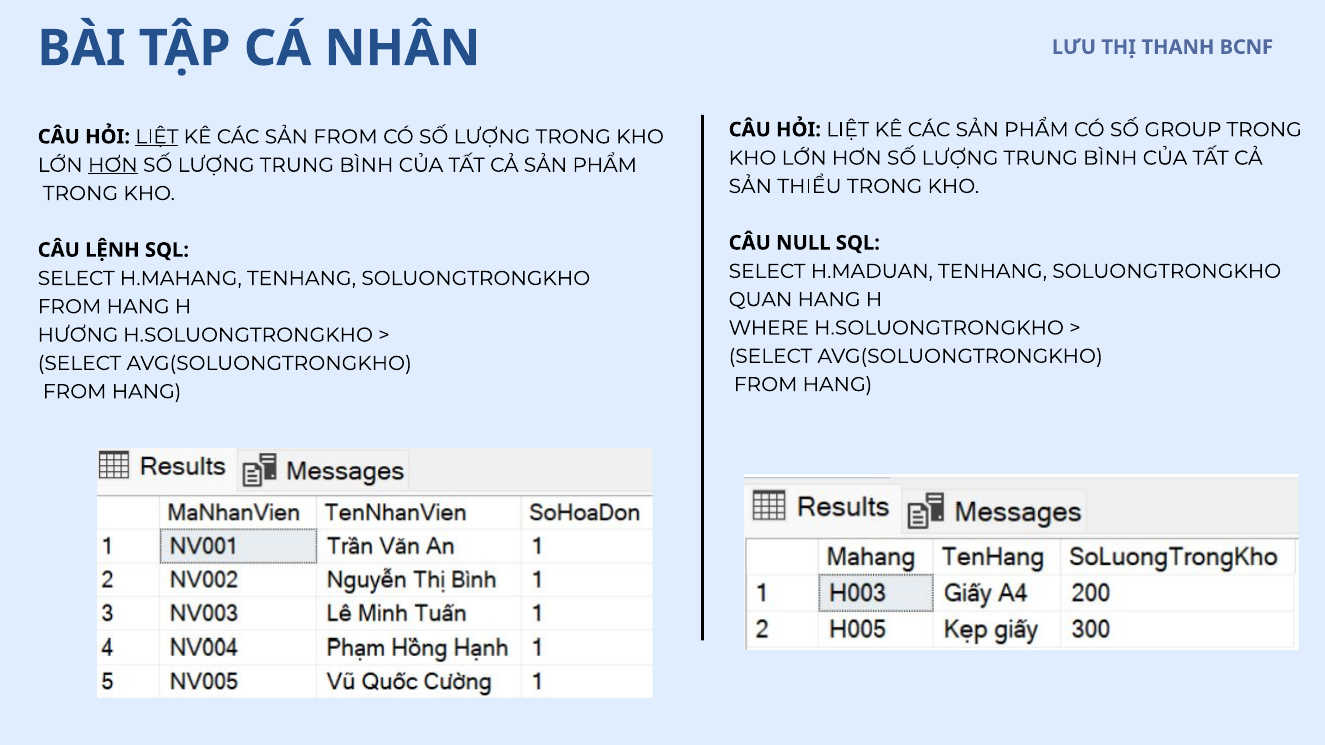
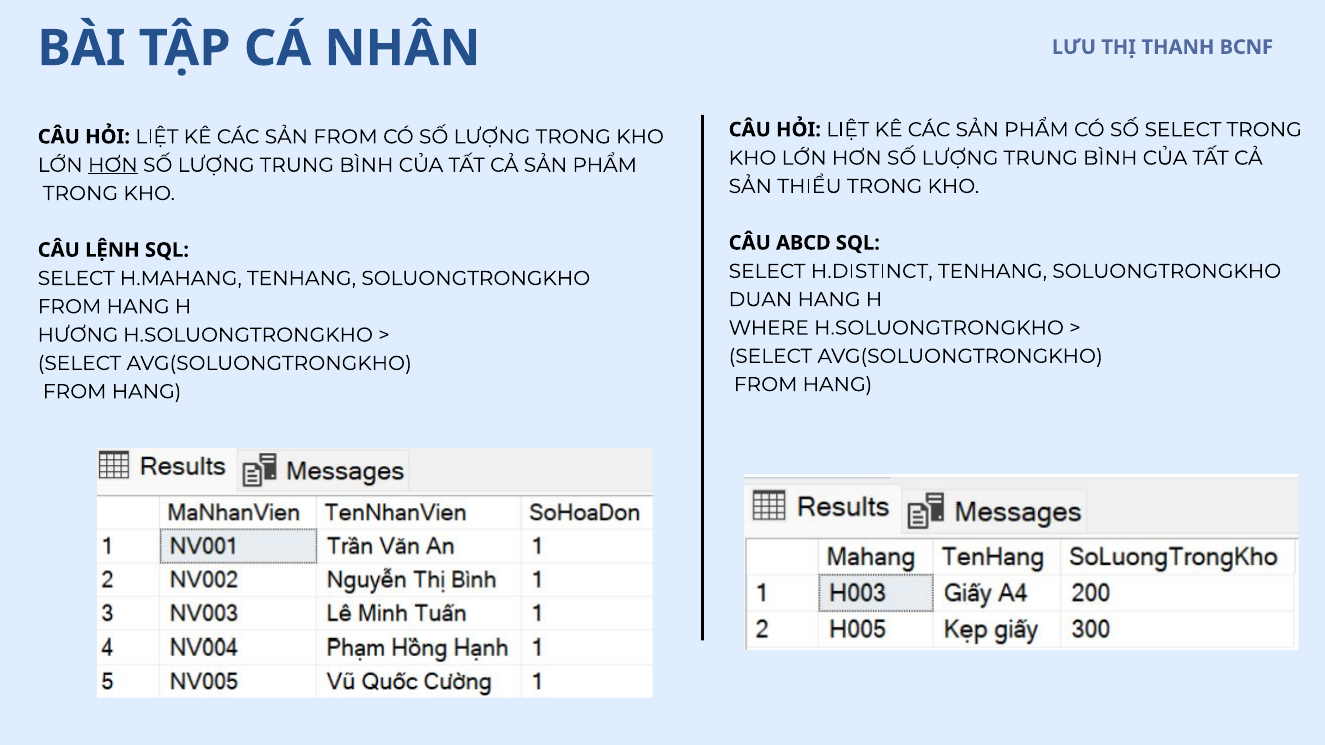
SỐ GROUP: GROUP -> SELECT (1183, 130)
LIỆT underline: present -> none (157, 137)
NULL: NULL -> ABCD (803, 243)
H.MADUAN: H.MADUAN -> H.DISTINCT (872, 271)
QUAN: QUAN -> DUAN (760, 300)
